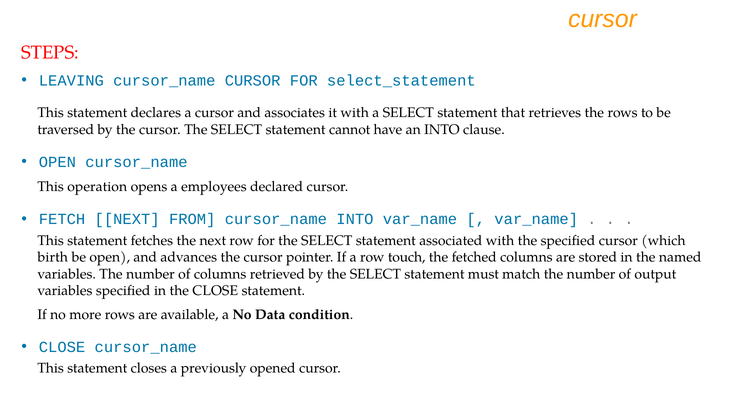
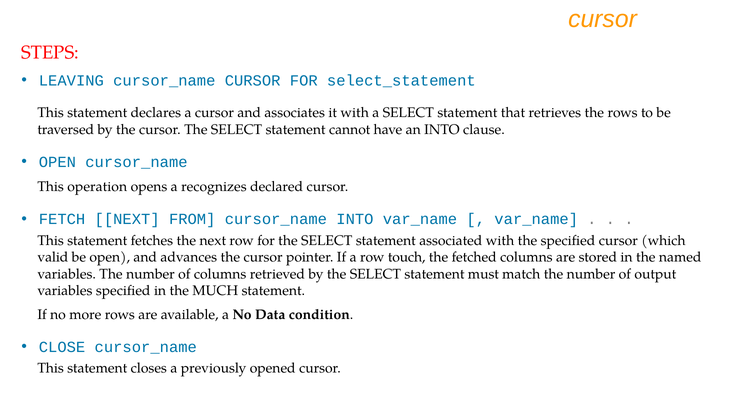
employees: employees -> recognizes (214, 187)
birth: birth -> valid (53, 257)
the CLOSE: CLOSE -> MUCH (215, 291)
